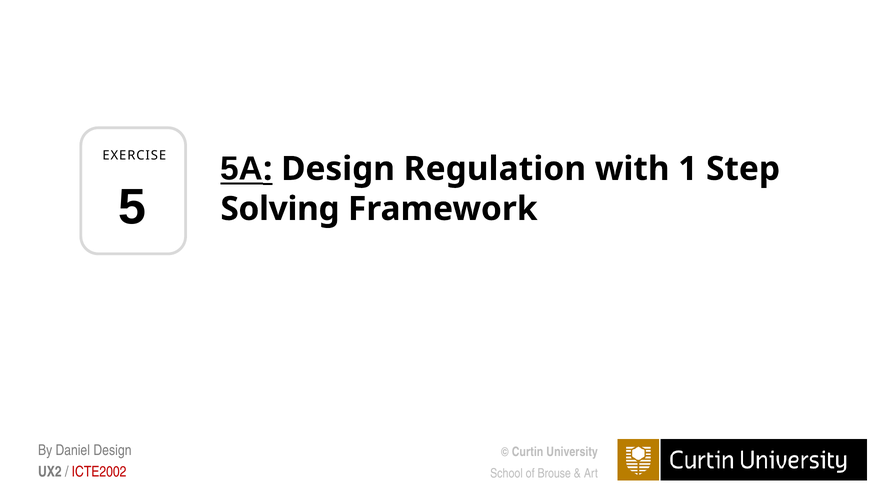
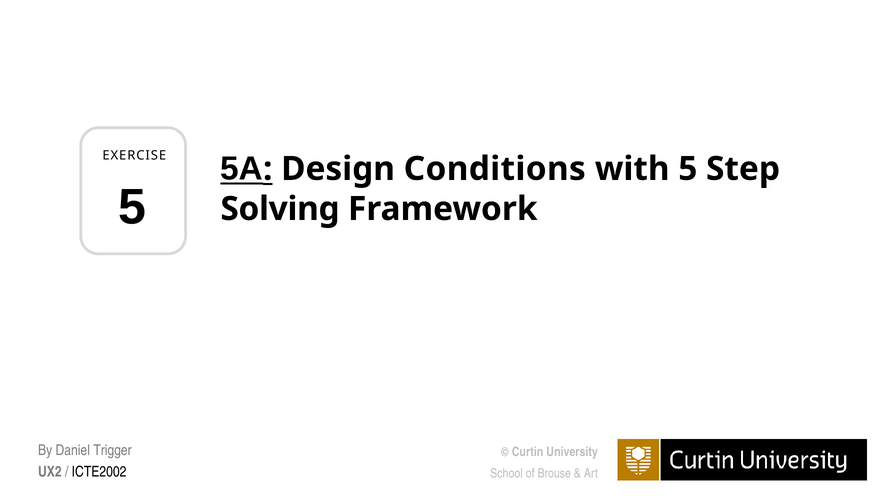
Regulation: Regulation -> Conditions (495, 169)
with 1: 1 -> 5 (688, 169)
Daniel Design: Design -> Trigger (113, 451)
ICTE2002 colour: red -> black (99, 472)
